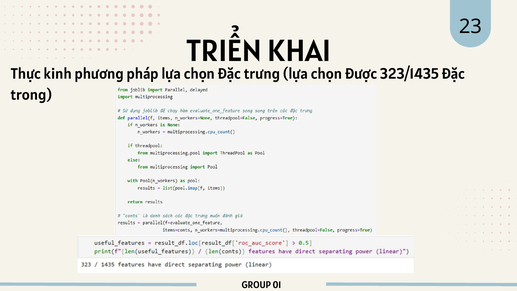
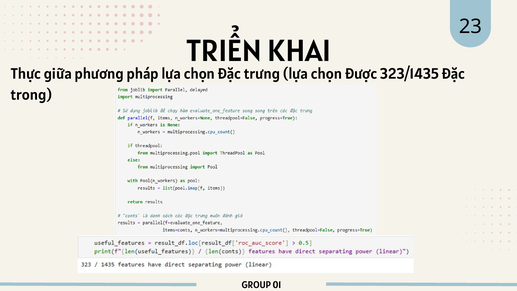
kinh: kinh -> giữa (58, 74)
